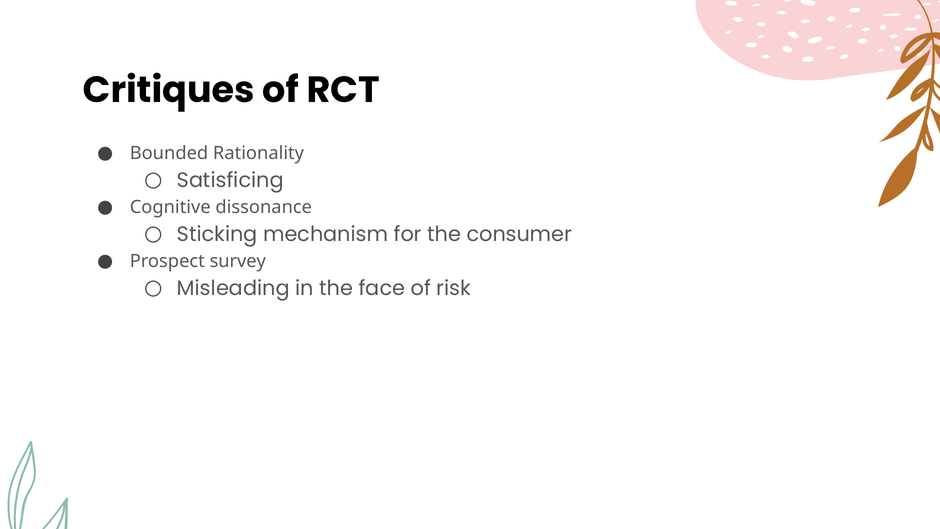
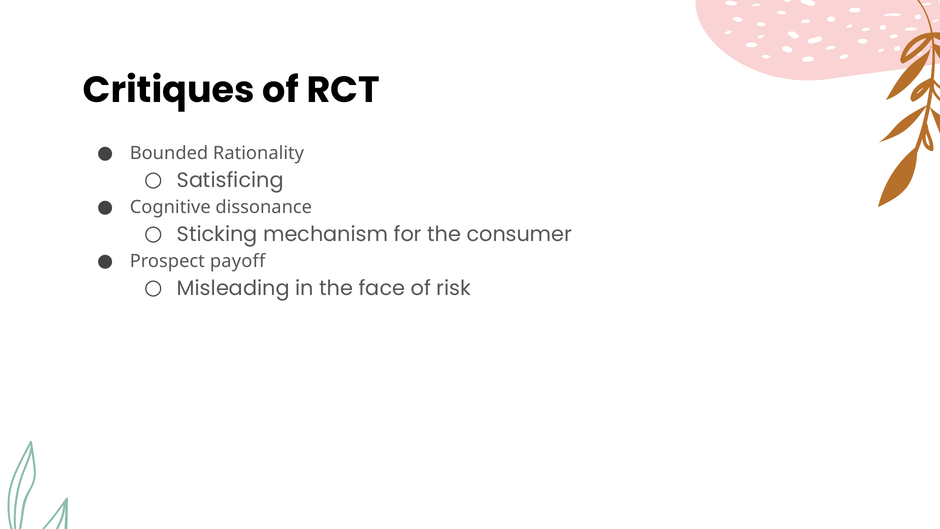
survey: survey -> payoff (238, 261)
